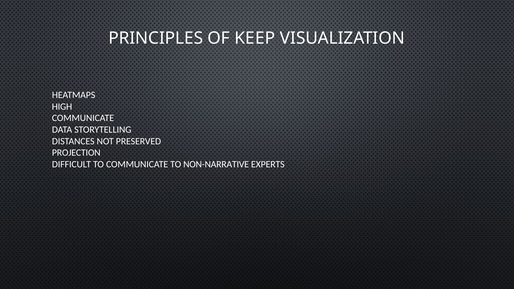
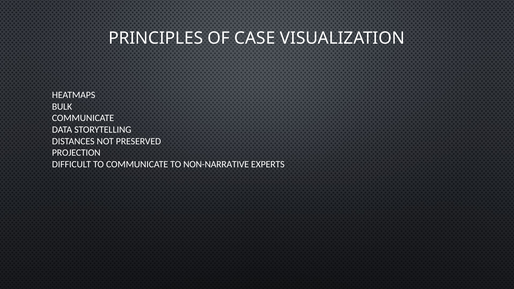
KEEP: KEEP -> CASE (255, 38)
HIGH: HIGH -> BULK (62, 107)
